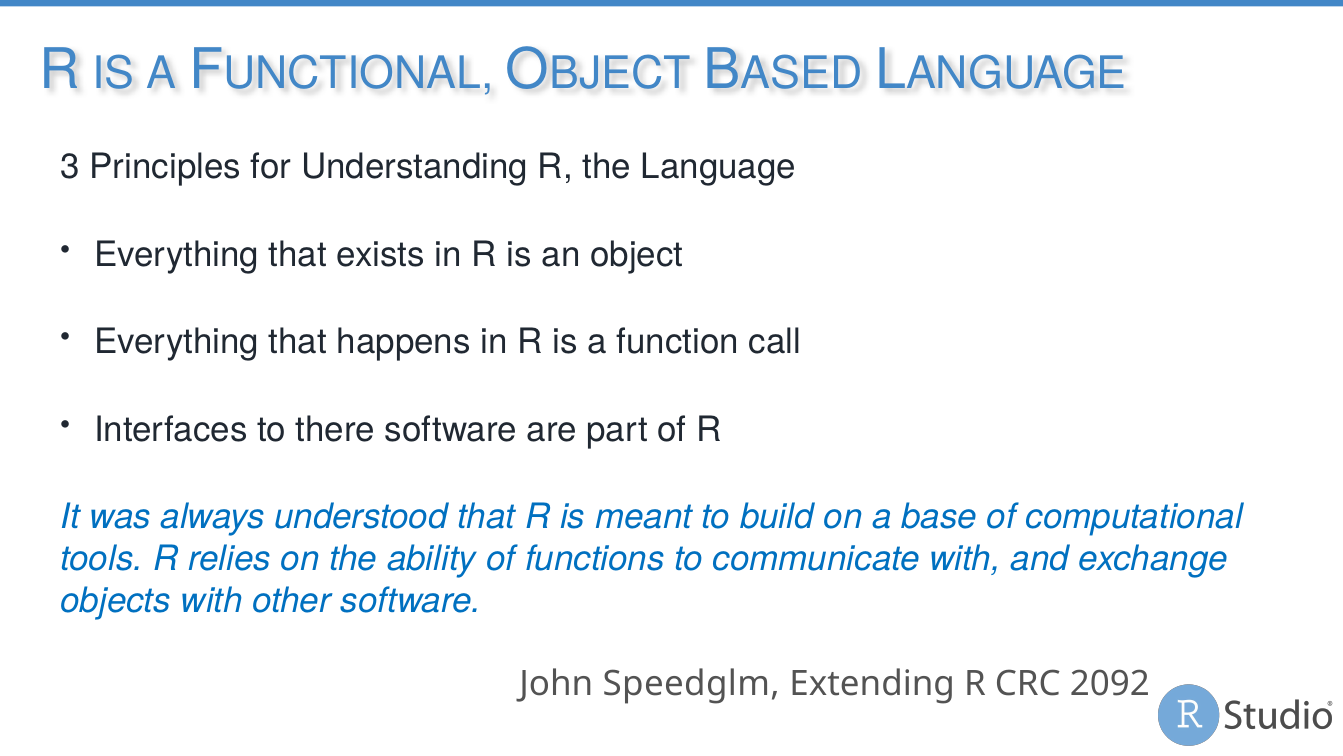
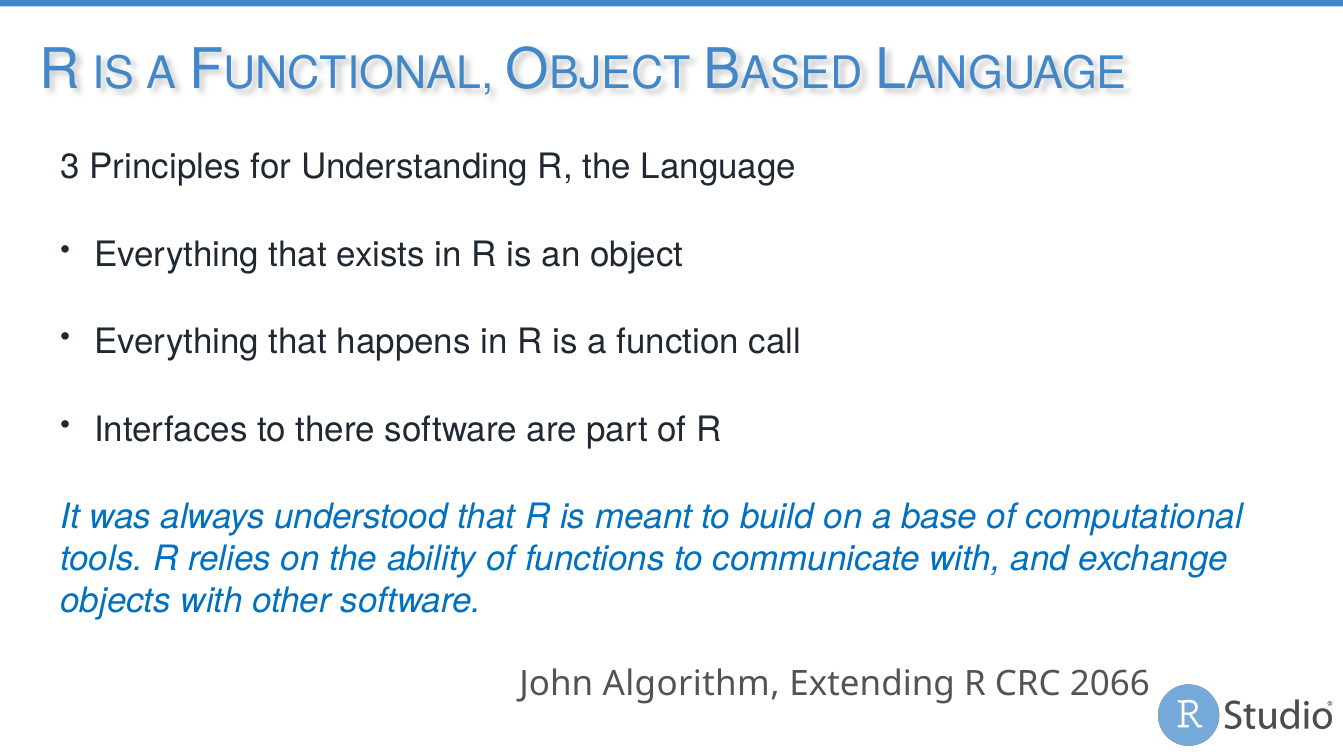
Speedglm: Speedglm -> Algorithm (691, 683)
2092: 2092 -> 2066 (1110, 683)
